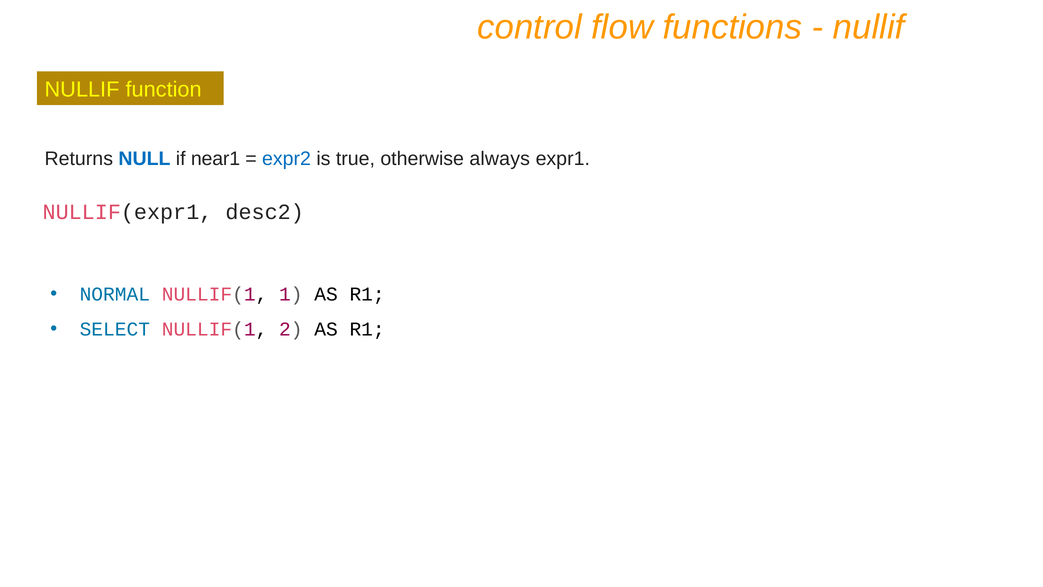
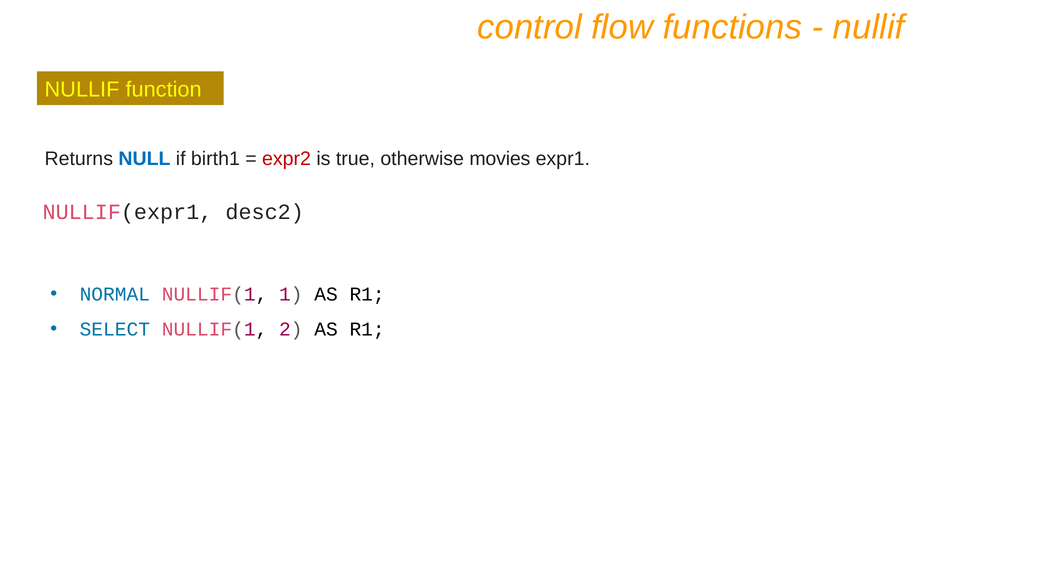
near1: near1 -> birth1 (215, 159)
expr2 colour: blue -> red (287, 159)
always: always -> movies (500, 159)
